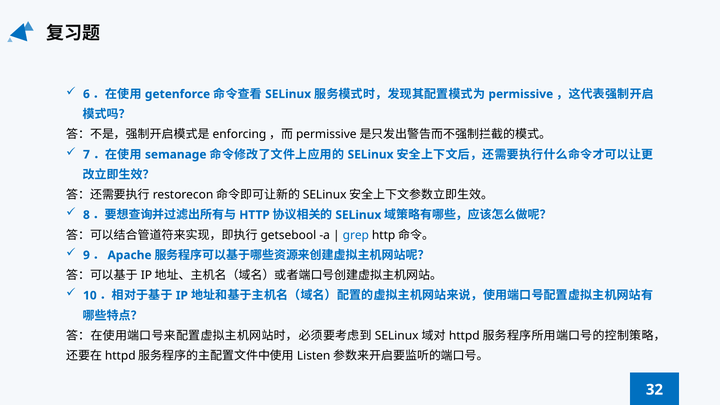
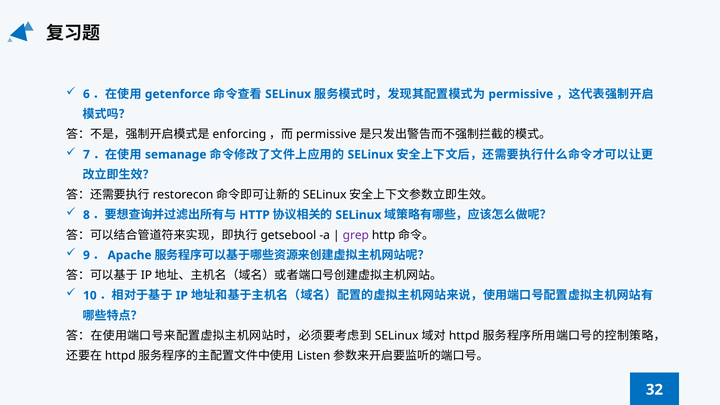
grep colour: blue -> purple (356, 235)
